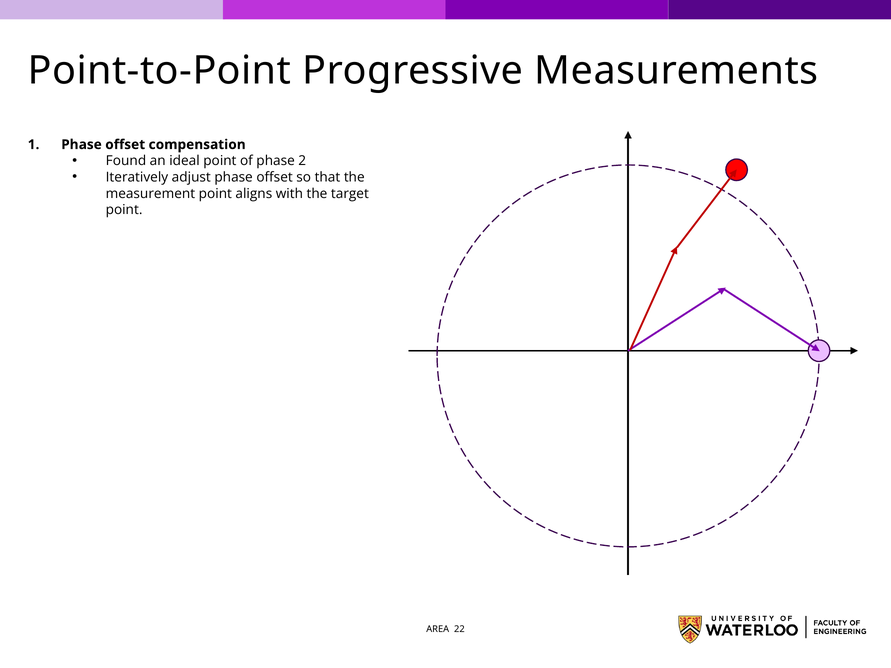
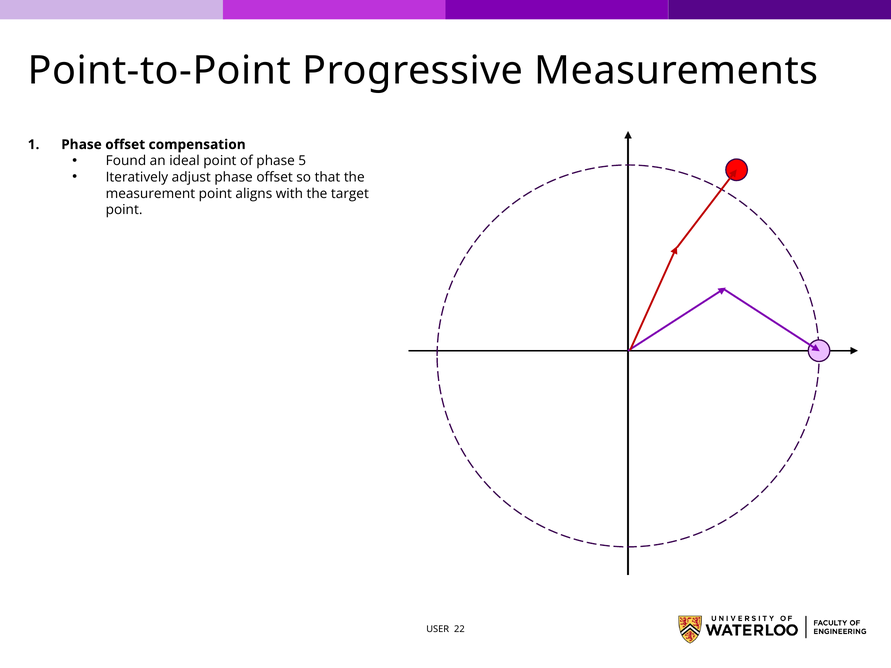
2: 2 -> 5 (302, 161)
AREA: AREA -> USER (438, 629)
